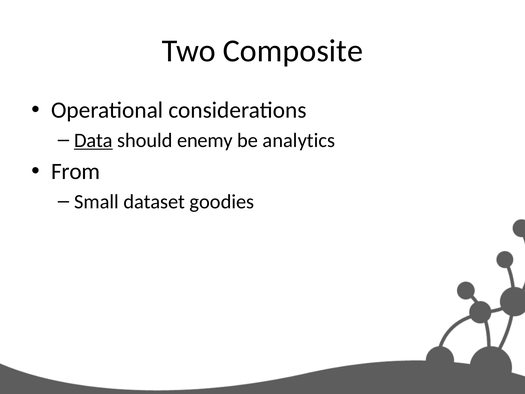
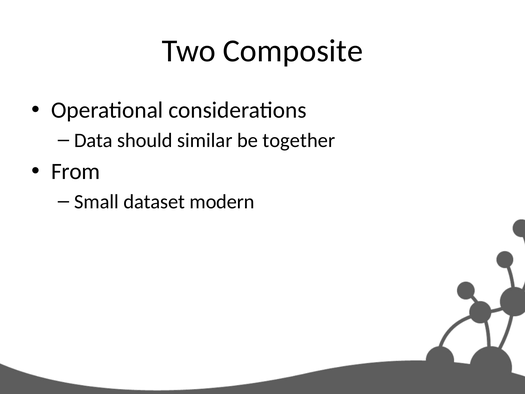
Data underline: present -> none (93, 140)
enemy: enemy -> similar (205, 140)
analytics: analytics -> together (299, 140)
goodies: goodies -> modern (222, 202)
